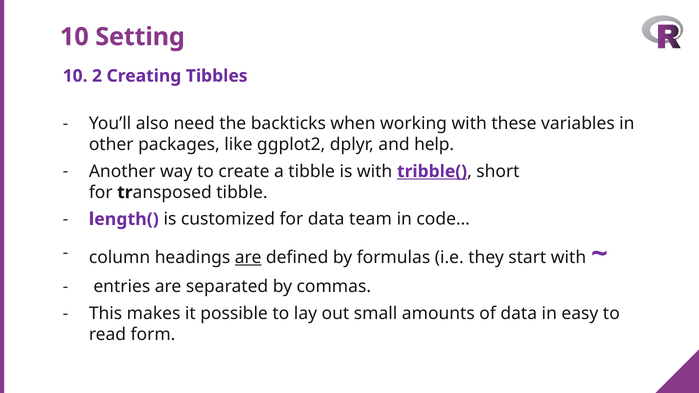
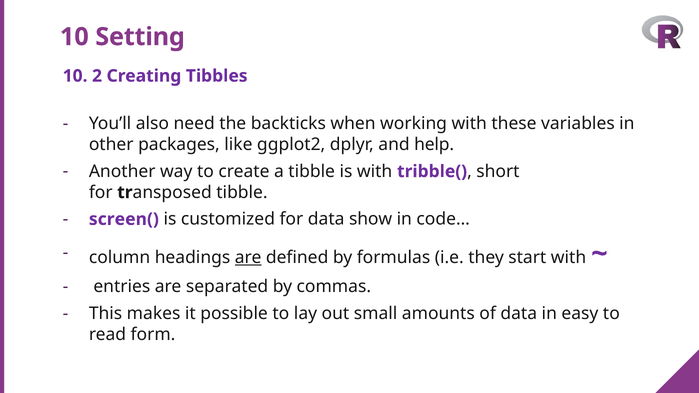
tribble( underline: present -> none (432, 172)
length(: length( -> screen( (124, 219)
team: team -> show (371, 219)
